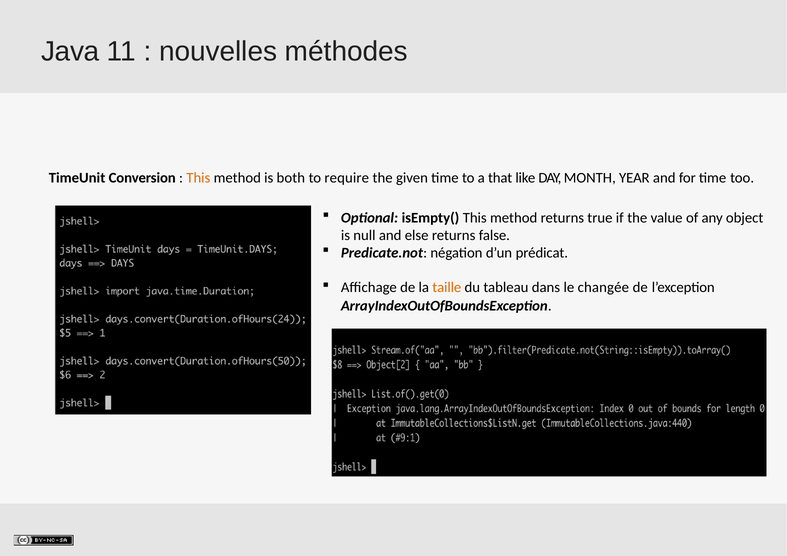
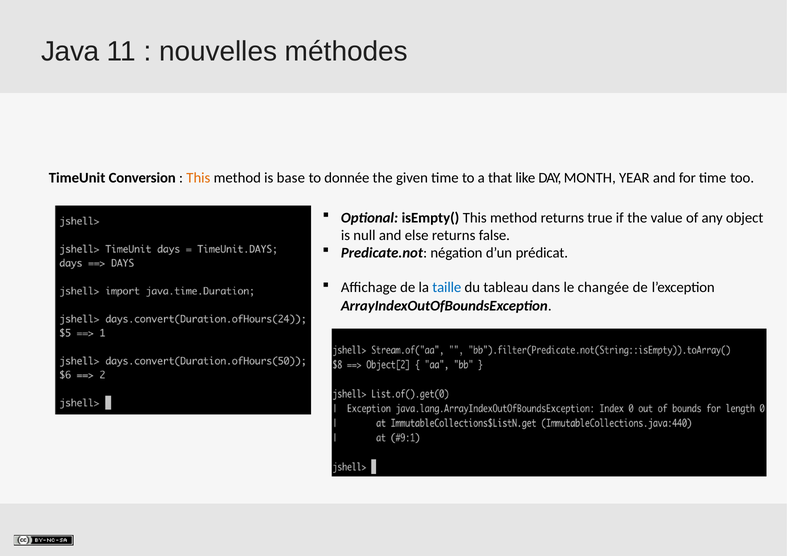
both: both -> base (291, 178)
require: require -> donnée (347, 178)
taille colour: orange -> blue (447, 288)
